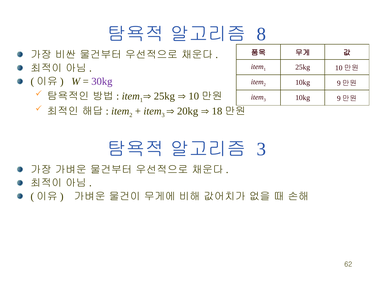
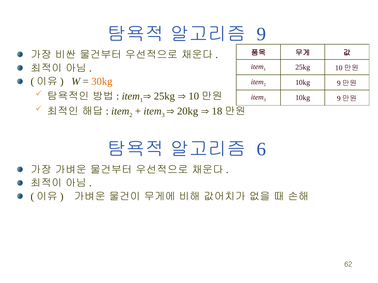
8: 8 -> 9 (261, 34)
30kg colour: purple -> orange (102, 82)
3: 3 -> 6 (261, 149)
